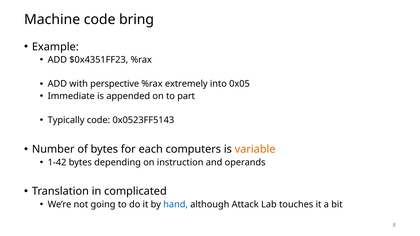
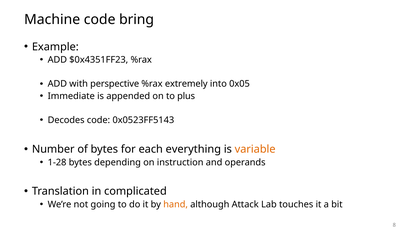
part: part -> plus (186, 96)
Typically: Typically -> Decodes (66, 120)
computers: computers -> everything (193, 149)
1-42: 1-42 -> 1-28 (57, 163)
hand colour: blue -> orange (176, 205)
